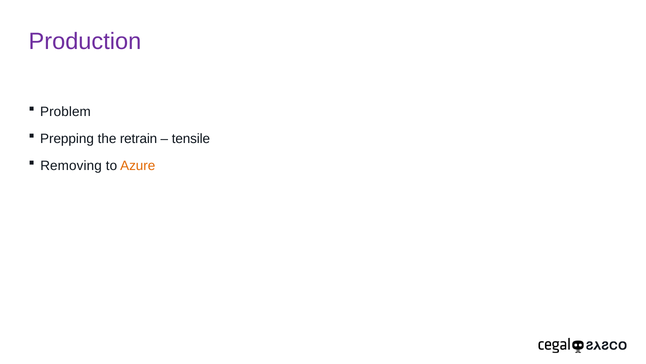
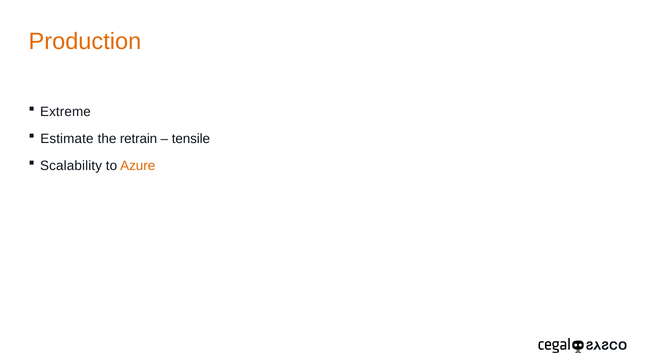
Production colour: purple -> orange (85, 41)
Problem: Problem -> Extreme (65, 111)
Prepping: Prepping -> Estimate (67, 138)
Removing: Removing -> Scalability (71, 165)
